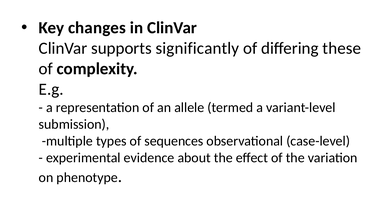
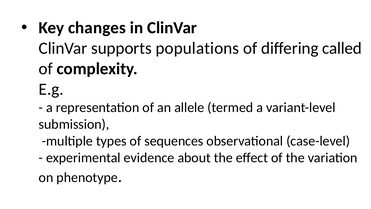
significantly: significantly -> populations (197, 48)
these: these -> called (342, 48)
